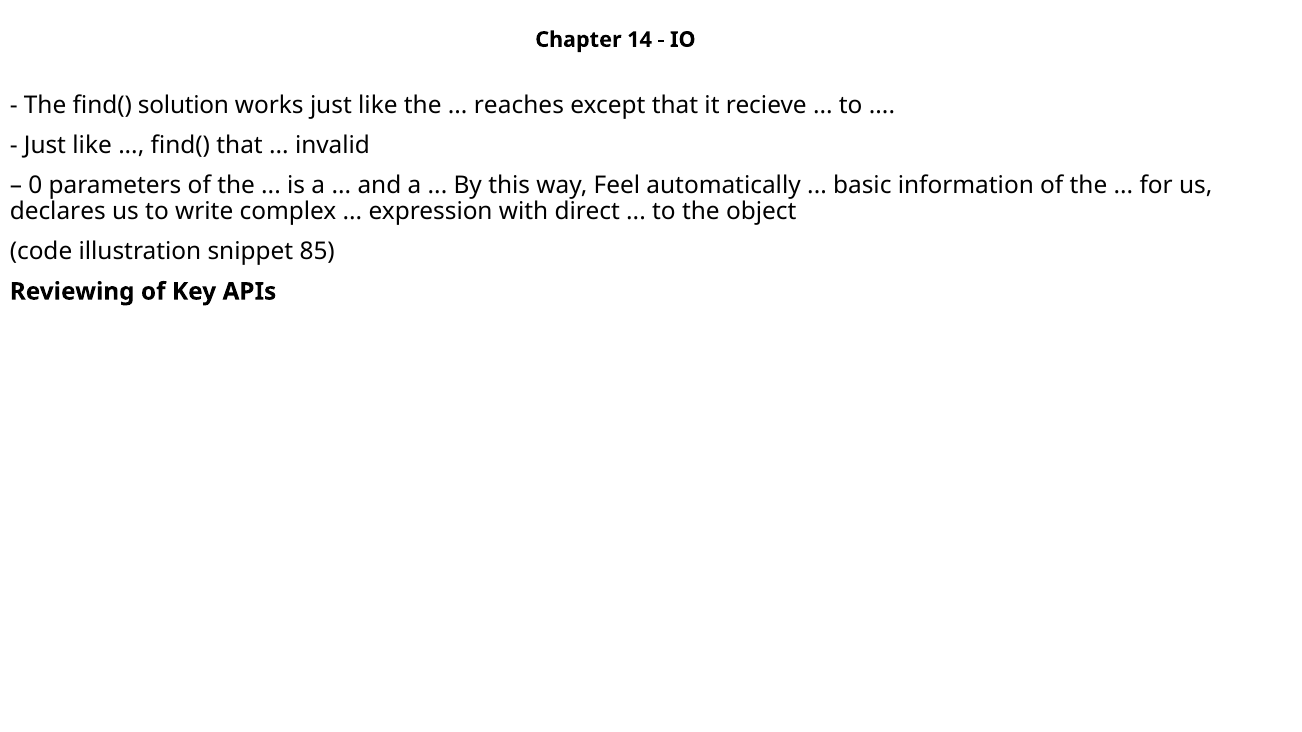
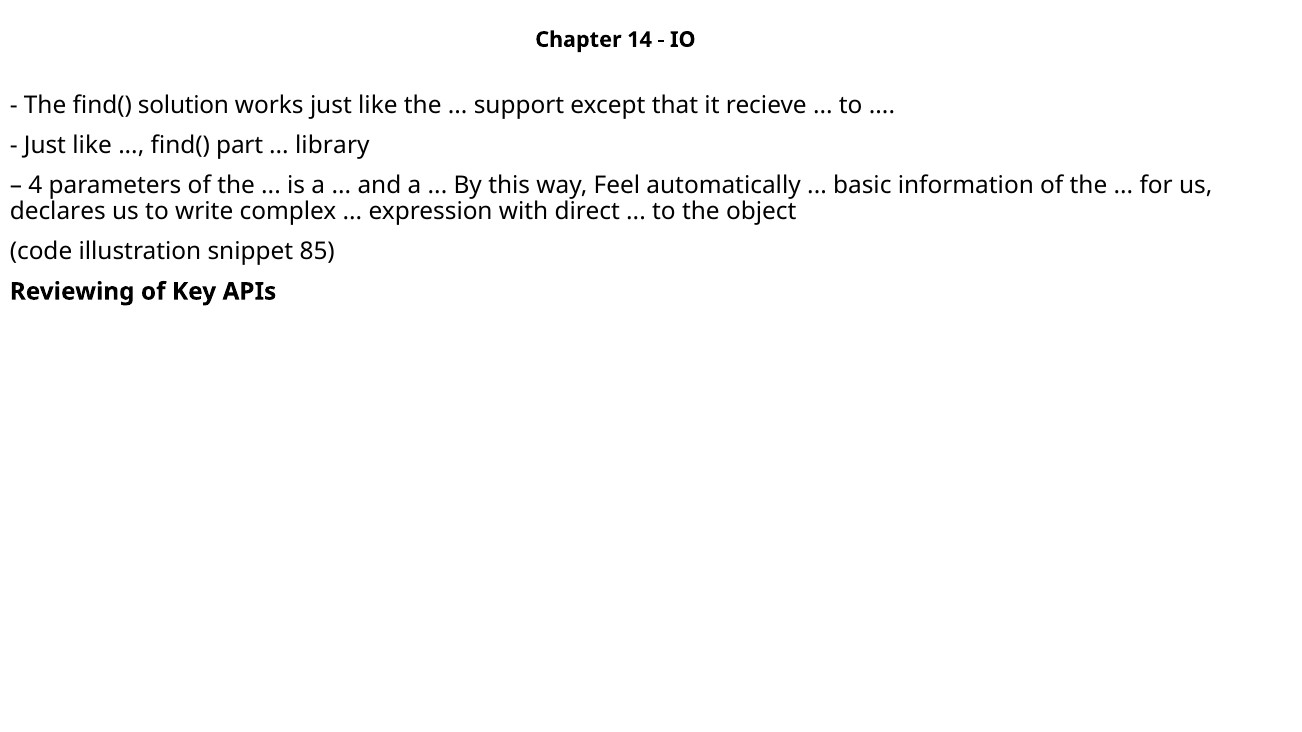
reaches: reaches -> support (519, 106)
find( that: that -> part (240, 145)
invalid: invalid -> library (332, 145)
0: 0 -> 4 (35, 185)
